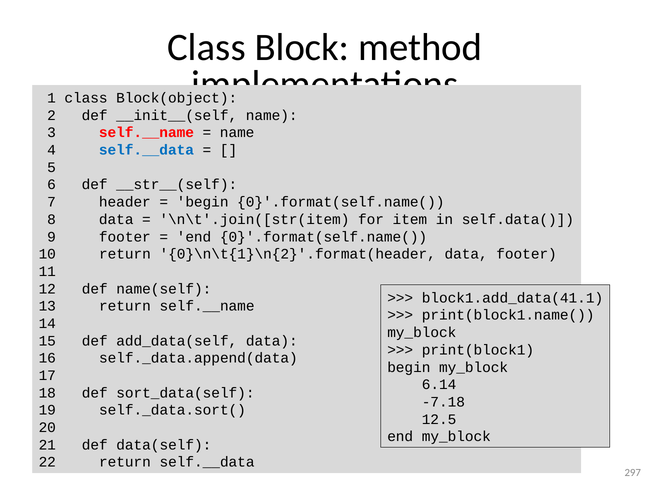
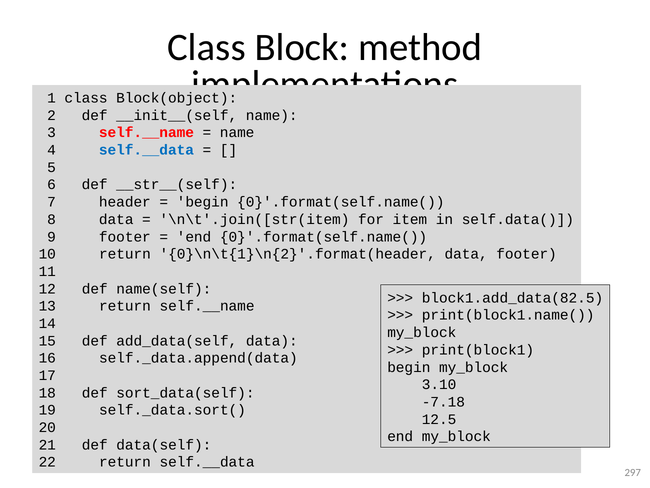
block1.add_data(41.1: block1.add_data(41.1 -> block1.add_data(82.5 (512, 298)
6.14: 6.14 -> 3.10 (439, 384)
